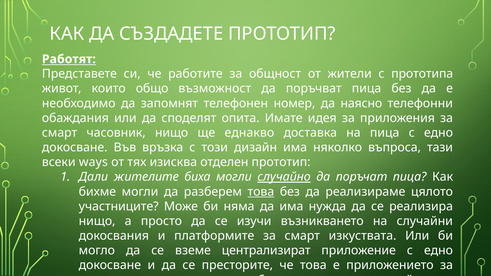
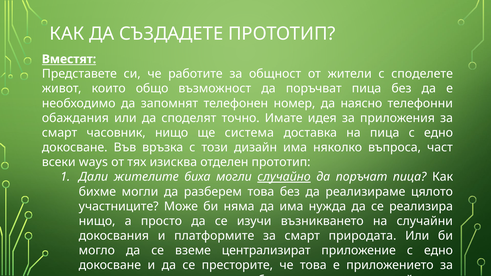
Работят: Работят -> Вместят (69, 59)
прототипа: прототипа -> споделете (422, 74)
опита: опита -> точно (241, 118)
еднакво: еднакво -> система (249, 133)
тази: тази -> част (440, 148)
това underline: present -> none (261, 192)
изкуствата: изкуствата -> природата (363, 236)
